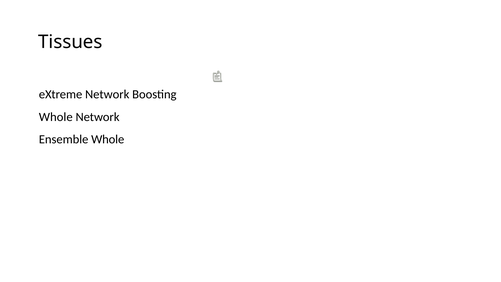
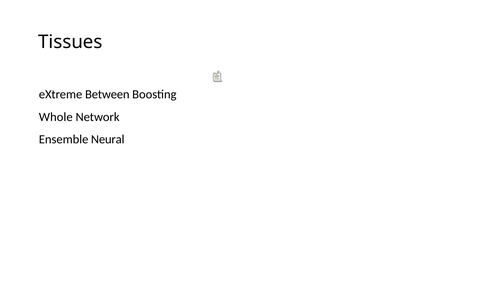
eXtreme Network: Network -> Between (107, 94)
Ensemble Whole: Whole -> Neural (108, 139)
